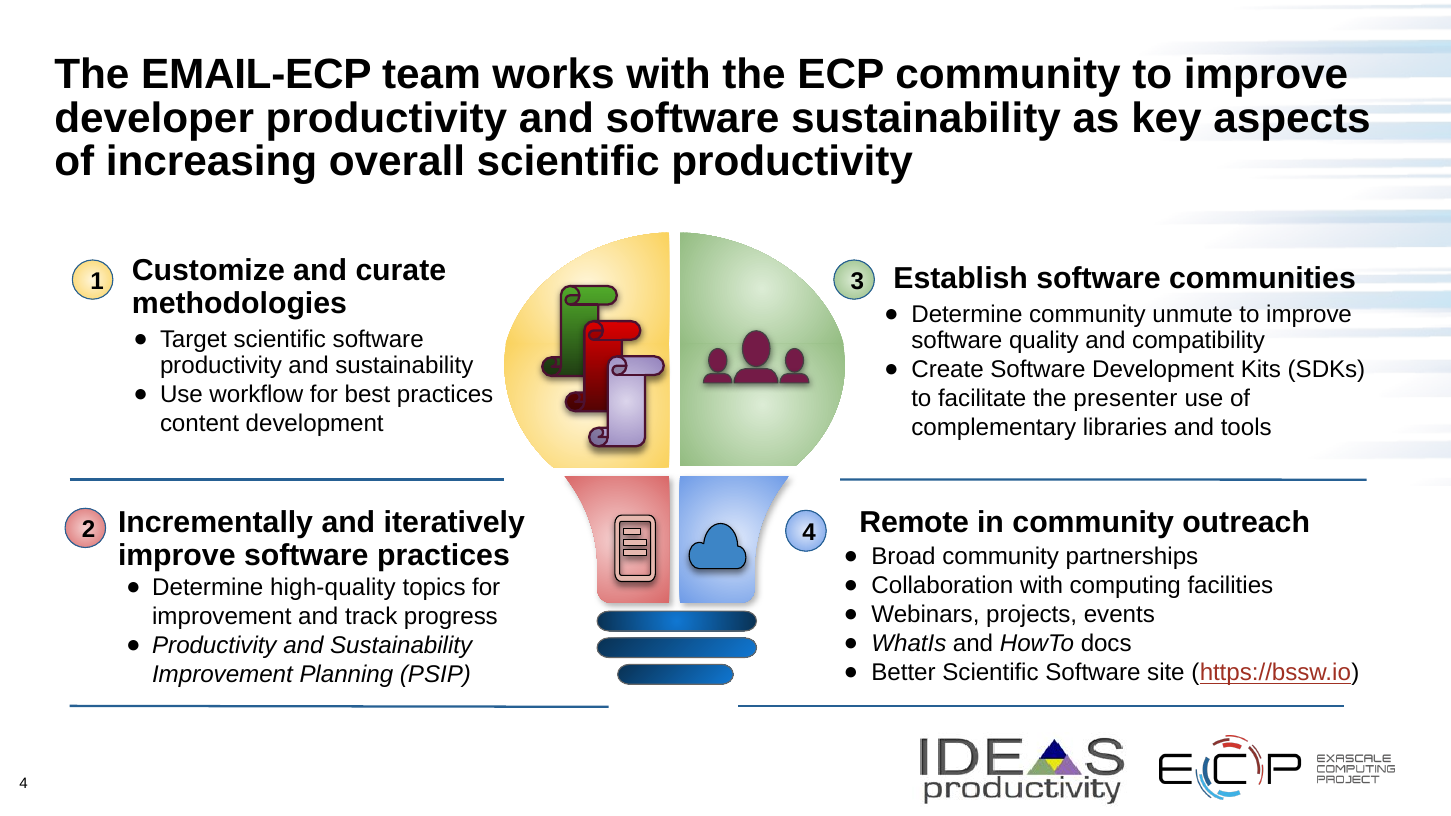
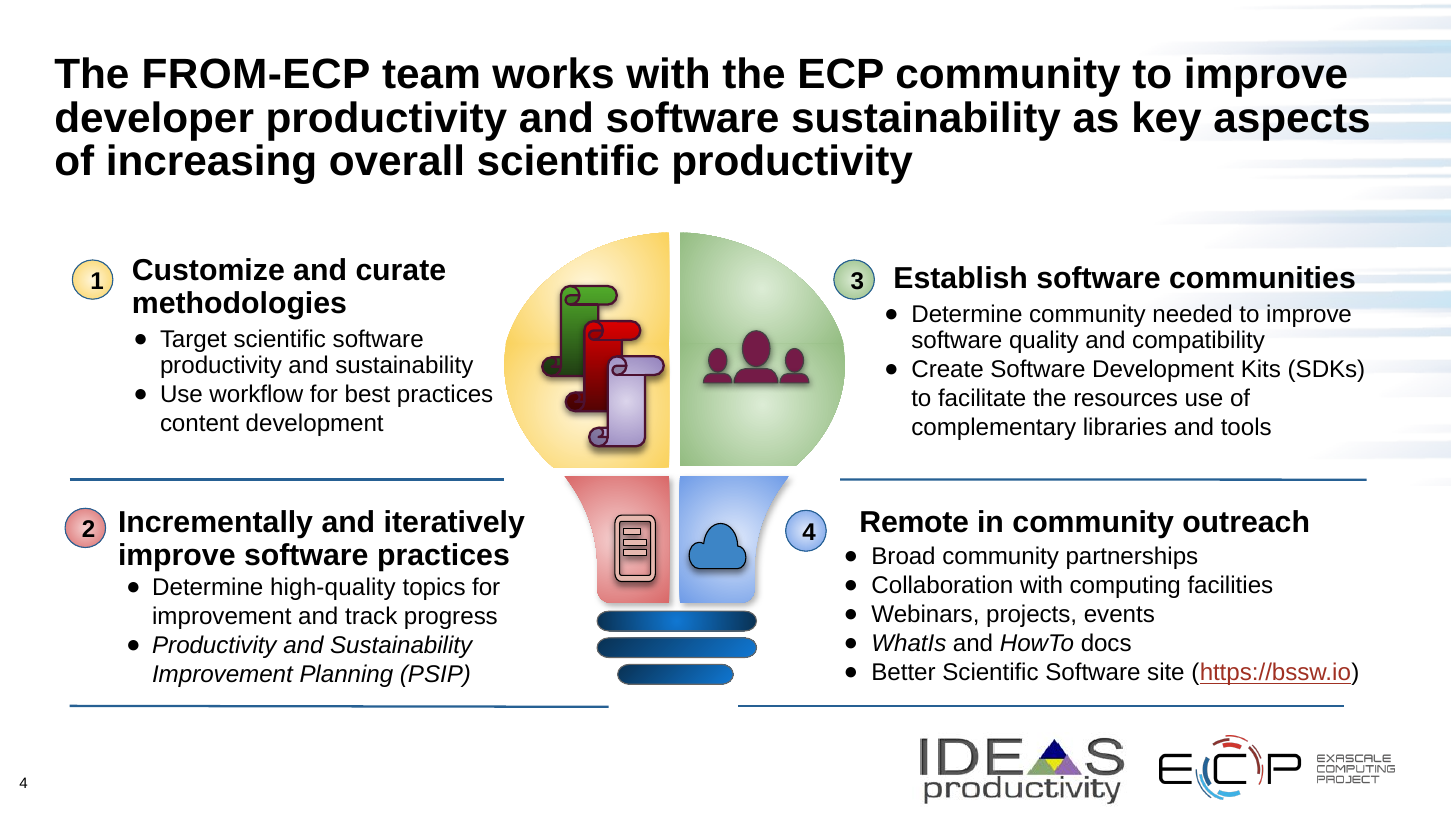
EMAIL-ECP: EMAIL-ECP -> FROM-ECP (256, 75)
unmute: unmute -> needed (1193, 315)
presenter: presenter -> resources (1126, 399)
